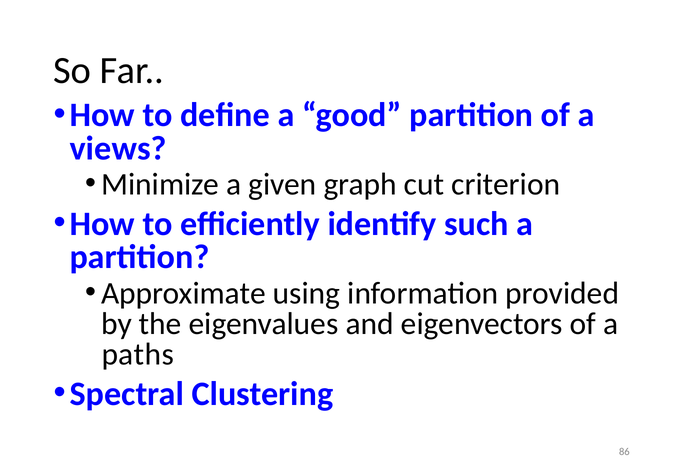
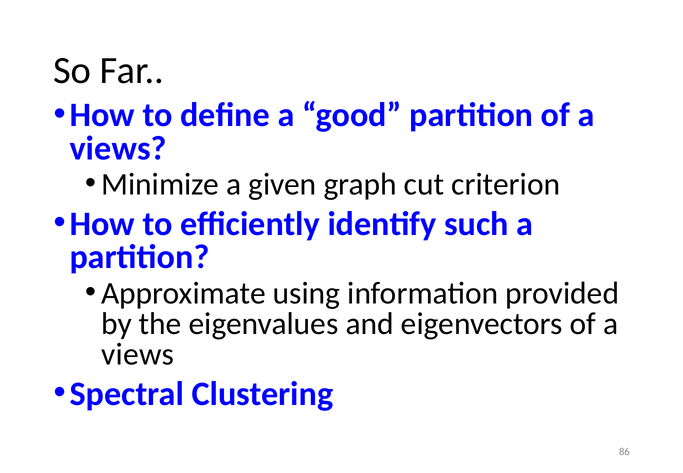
paths: paths -> views (138, 354)
